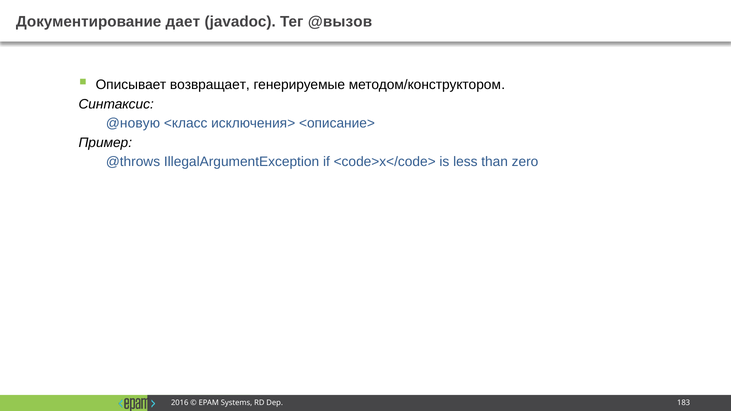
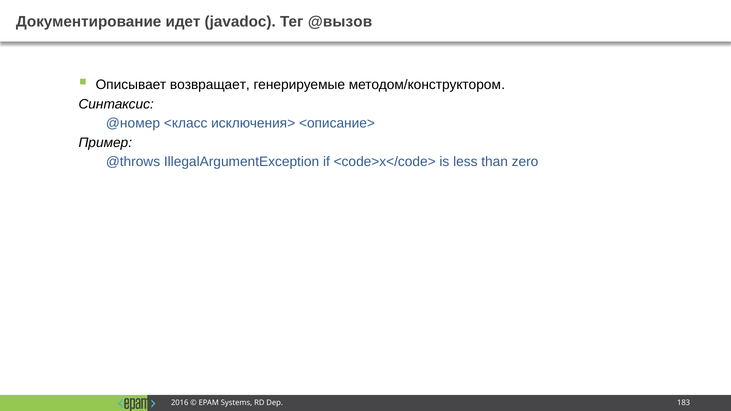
дает: дает -> идет (183, 22)
@новую: @новую -> @номер (133, 123)
